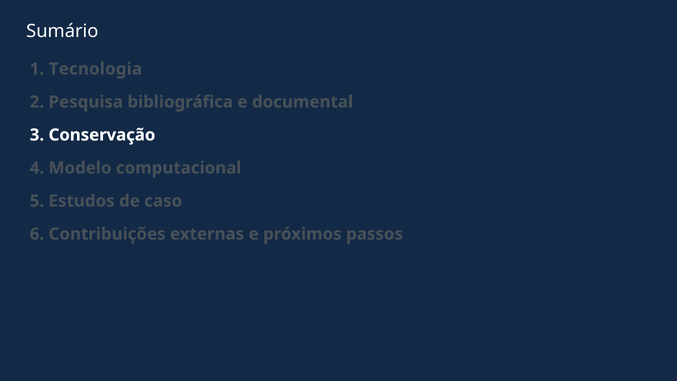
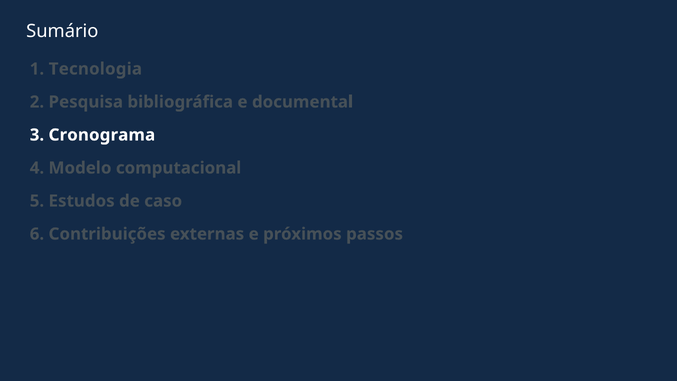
Conservação: Conservação -> Cronograma (102, 135)
